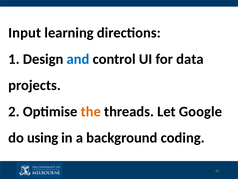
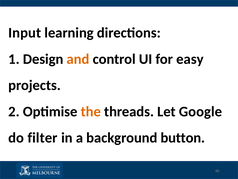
and colour: blue -> orange (78, 59)
data: data -> easy (190, 59)
using: using -> filter (42, 137)
coding: coding -> button (183, 137)
